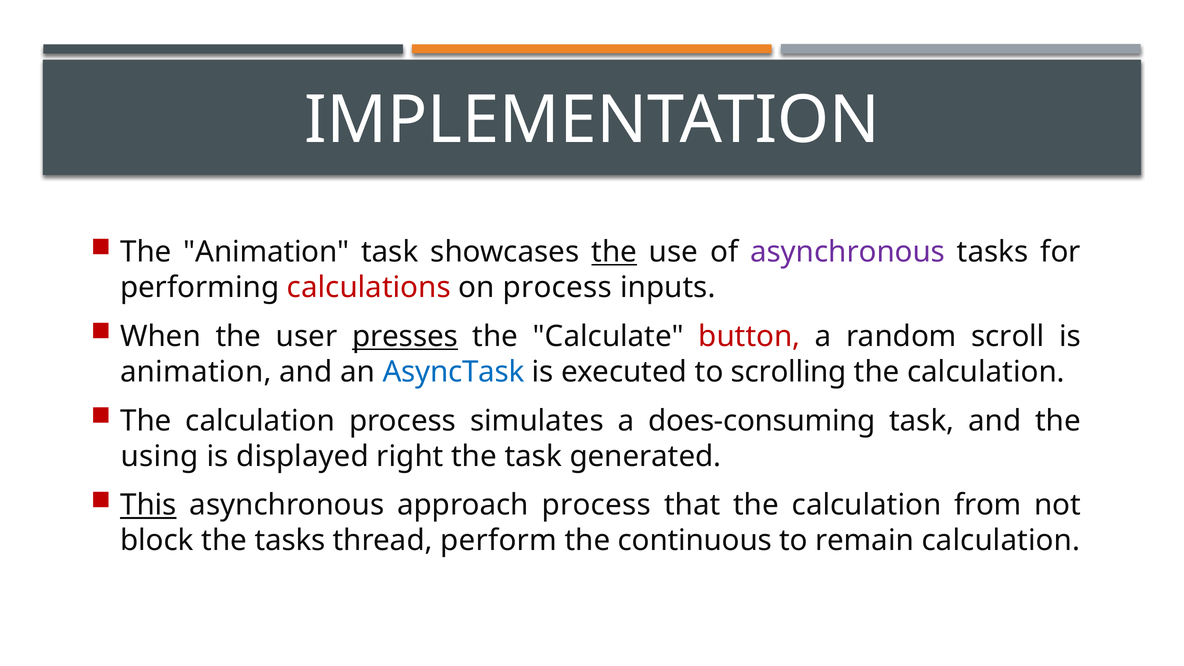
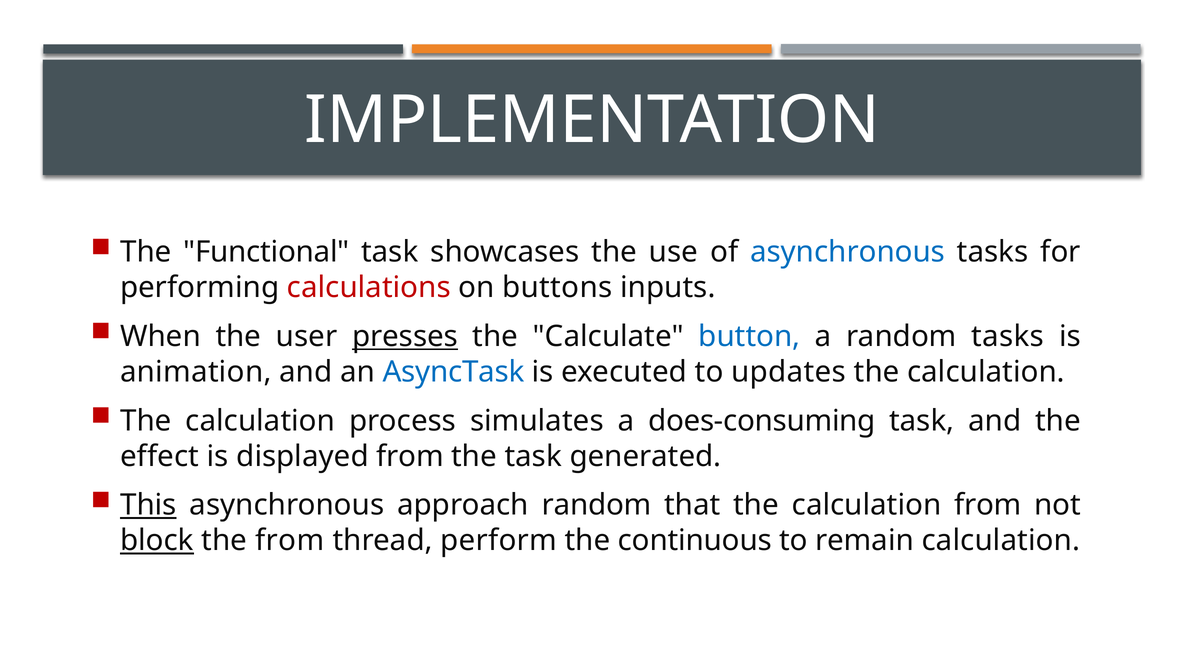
The Animation: Animation -> Functional (266, 252)
the underline: present -> none (614, 252)
asynchronous colour: purple -> blue (848, 252)
on process: process -> buttons (557, 288)
button colour: red -> blue (749, 336)
random scroll: scroll -> tasks (1008, 336)
scrolling: scrolling -> updates (788, 372)
using: using -> effect (160, 456)
displayed right: right -> from (410, 456)
approach process: process -> random (597, 505)
block underline: none -> present (157, 541)
the tasks: tasks -> from (290, 541)
